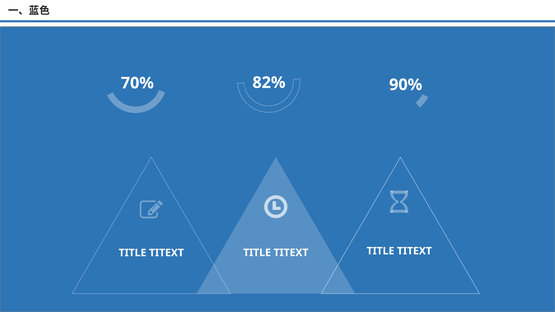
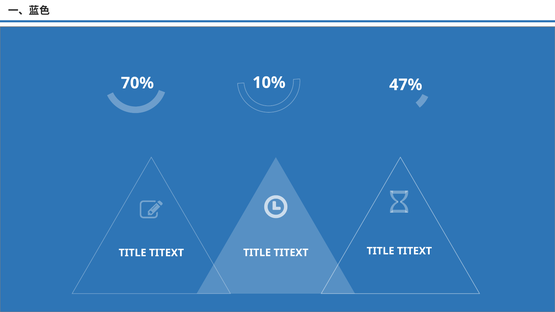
82%: 82% -> 10% (269, 83)
90%: 90% -> 47% (406, 85)
